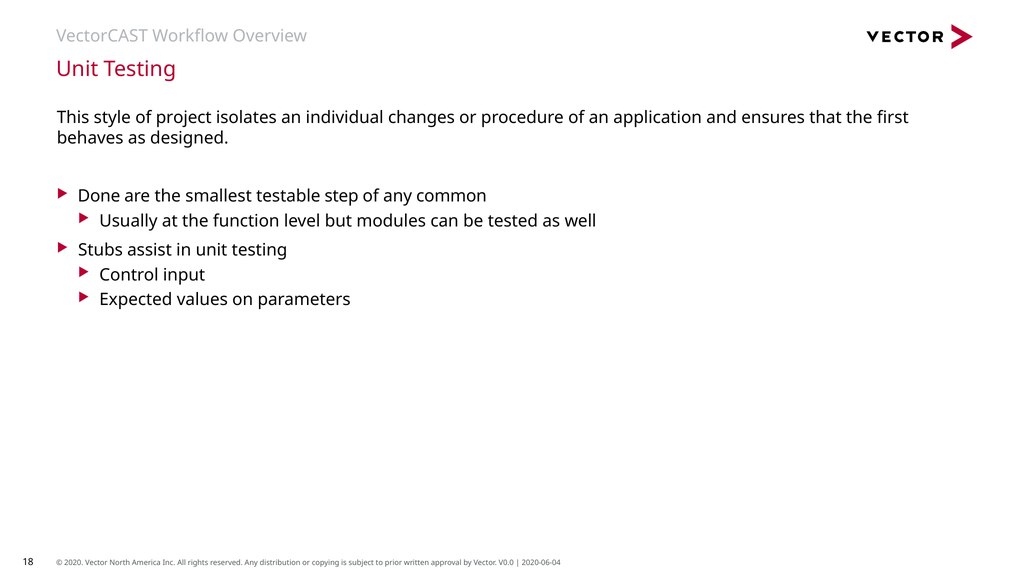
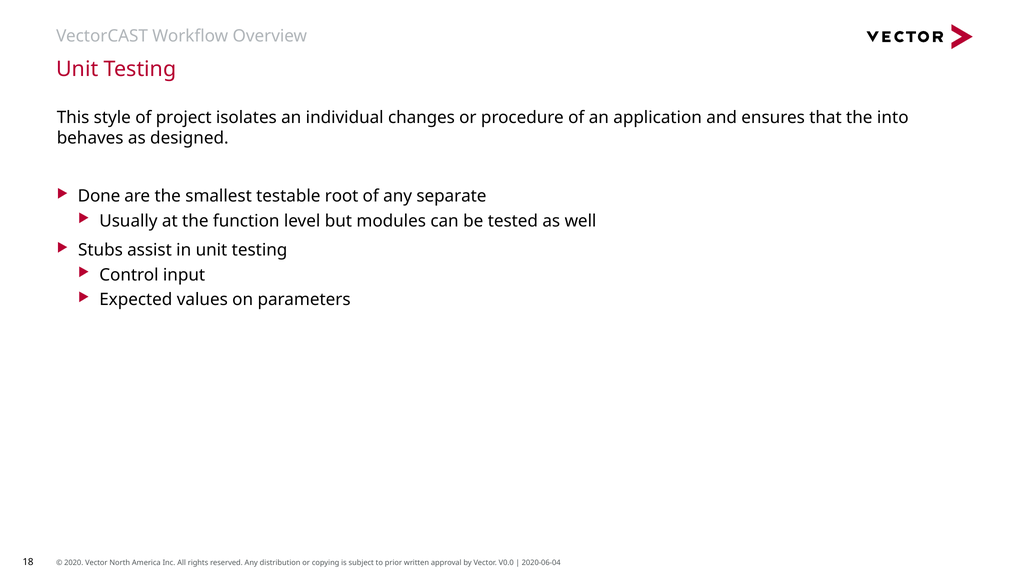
first: first -> into (893, 118)
step: step -> root (342, 196)
common: common -> separate (451, 196)
